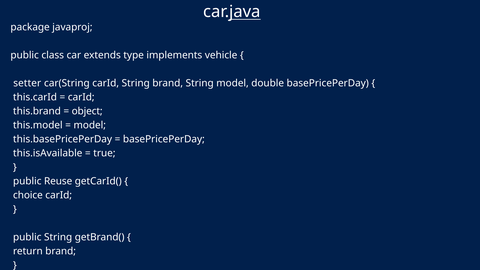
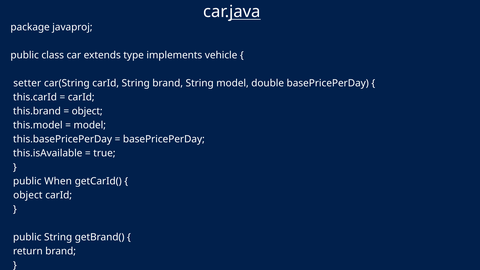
Reuse: Reuse -> When (58, 181)
choice: choice -> object (28, 195)
